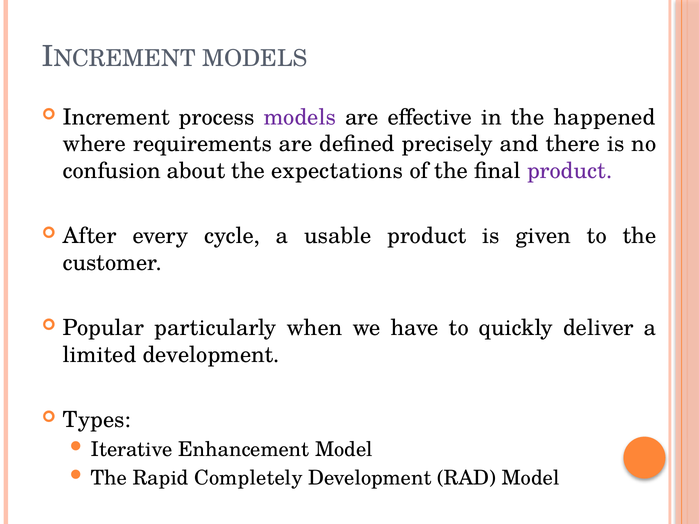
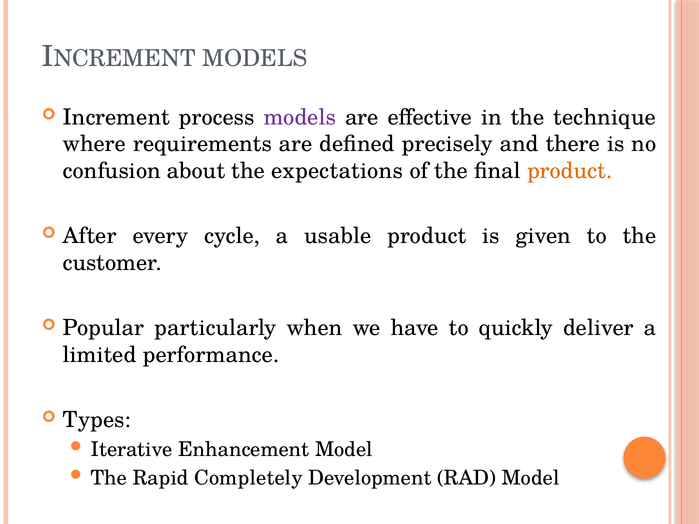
happened: happened -> technique (605, 117)
product colour: purple -> orange (570, 171)
limited development: development -> performance (211, 355)
